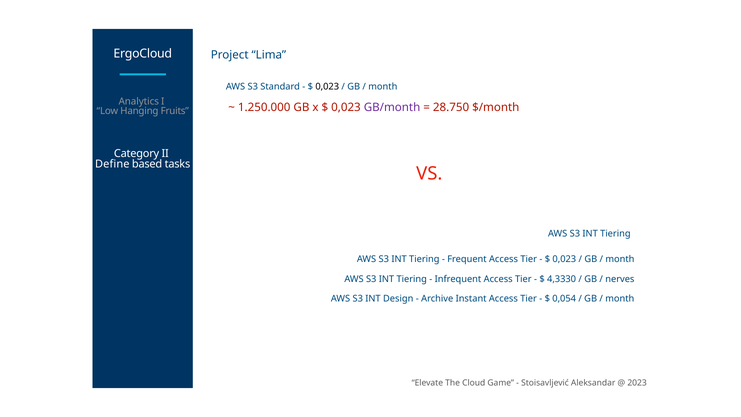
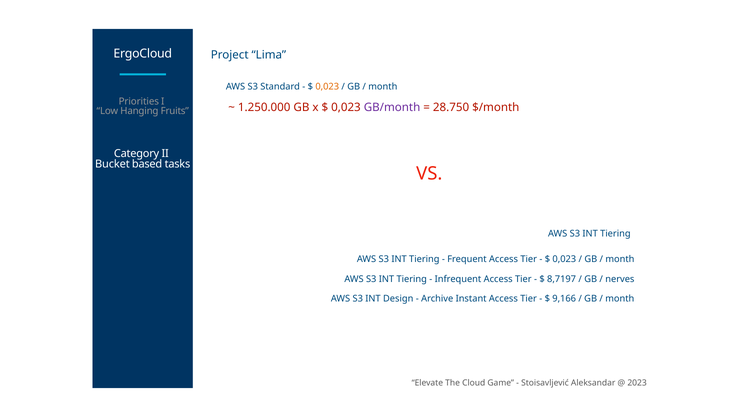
0,023 colour: black -> orange (327, 87)
Analytics: Analytics -> Priorities (139, 102)
Define: Define -> Bucket (112, 164)
4,3330: 4,3330 -> 8,7197 (562, 279)
0,054: 0,054 -> 9,166 (564, 299)
